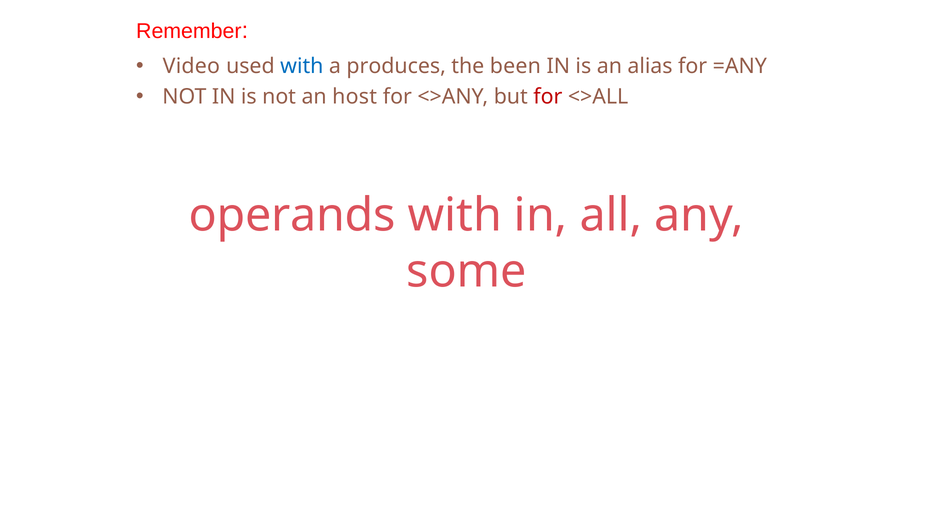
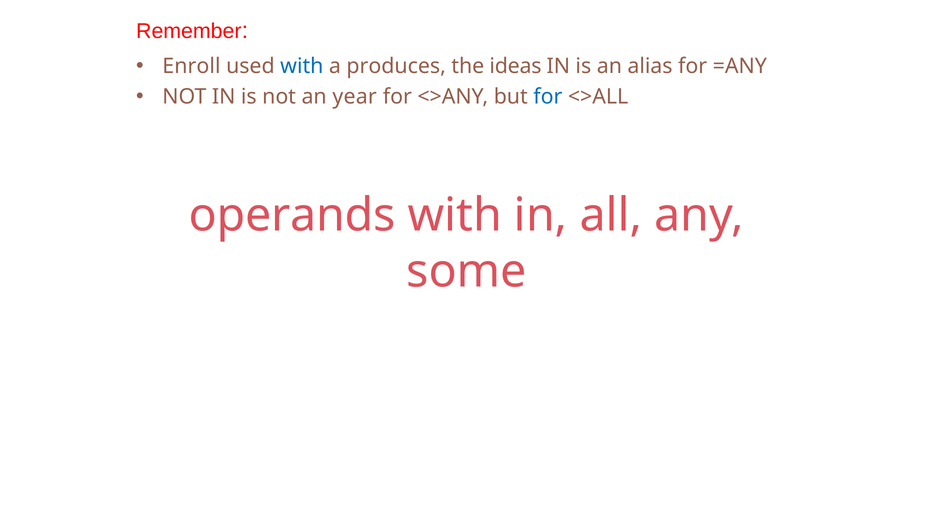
Video: Video -> Enroll (191, 66)
been: been -> ideas (516, 66)
host: host -> year (355, 97)
for colour: red -> blue (548, 97)
